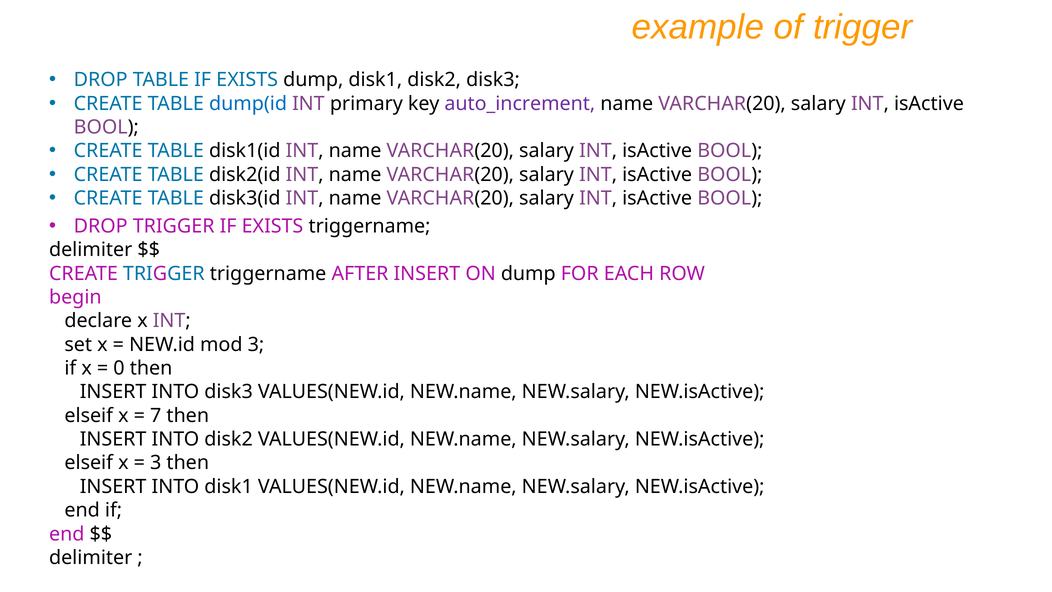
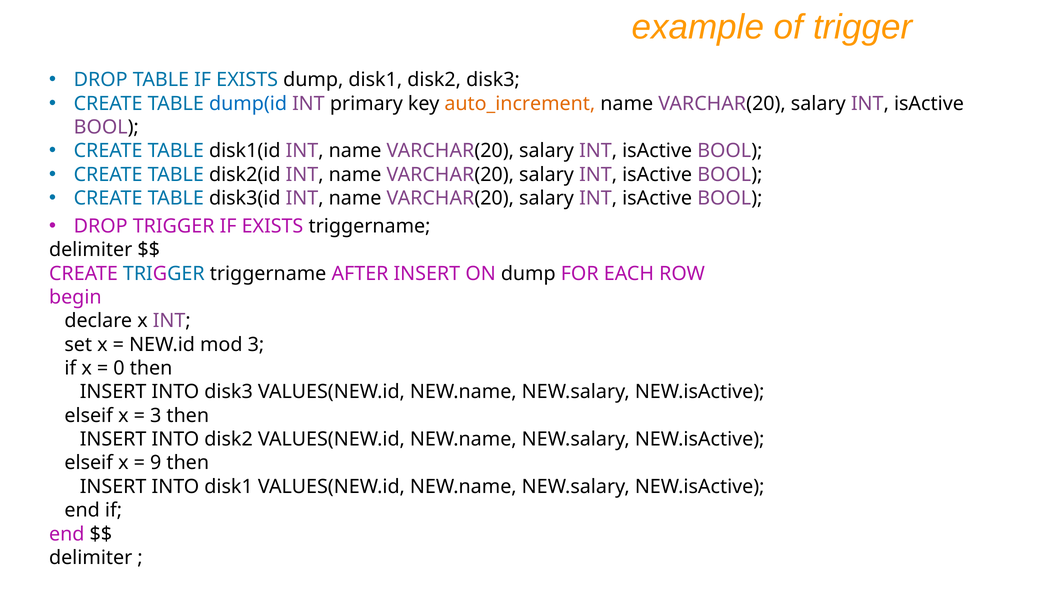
auto_increment colour: purple -> orange (520, 104)
7: 7 -> 3 (156, 415)
3: 3 -> 9 (156, 463)
